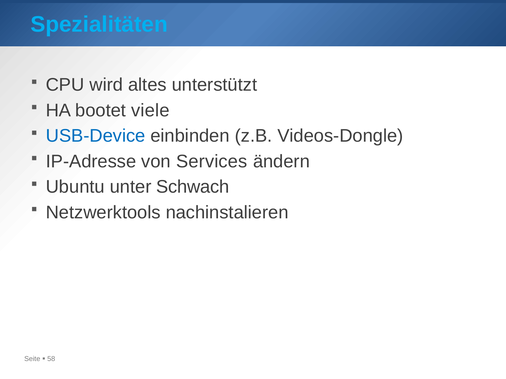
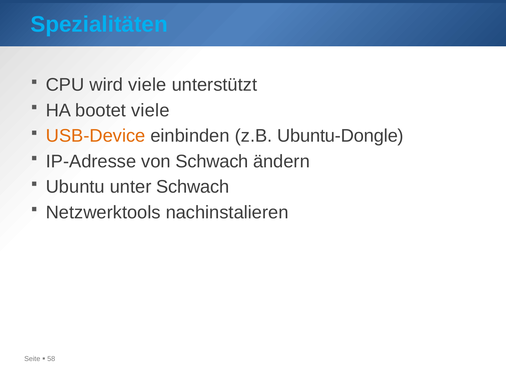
wird altes: altes -> viele (147, 85)
USB-Device colour: blue -> orange (96, 136)
Videos-Dongle: Videos-Dongle -> Ubuntu-Dongle (340, 136)
von Services: Services -> Schwach (212, 162)
